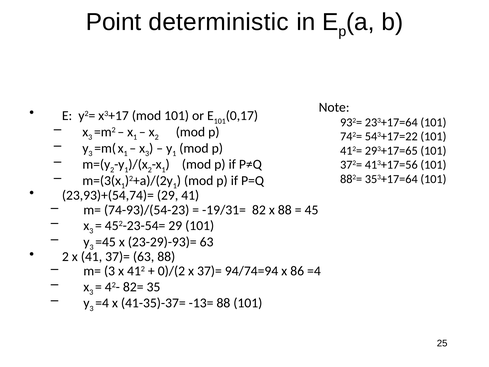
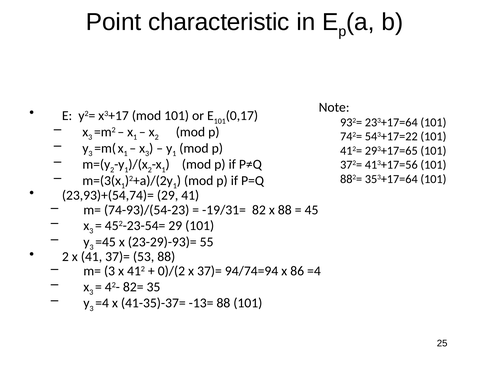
deterministic: deterministic -> characteristic (219, 22)
23-29)-93)= 63: 63 -> 55 (207, 242)
37)= 63: 63 -> 53 (144, 257)
